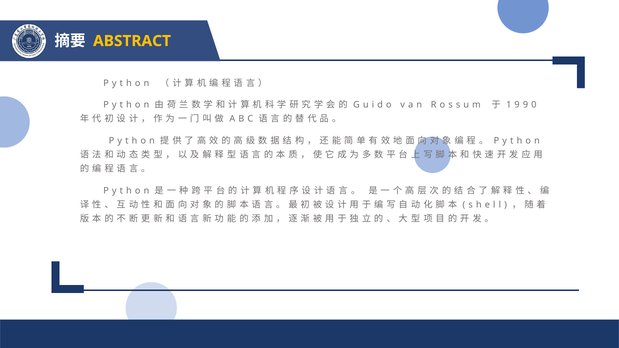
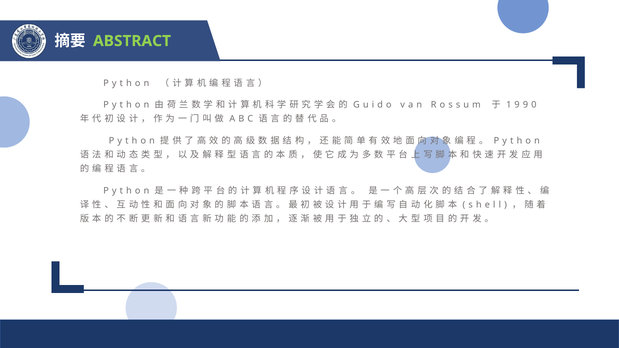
ABSTRACT colour: yellow -> light green (132, 41)
